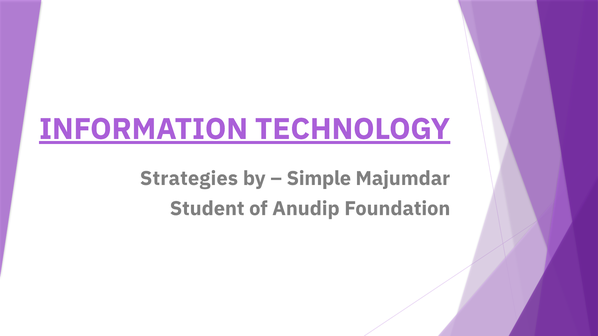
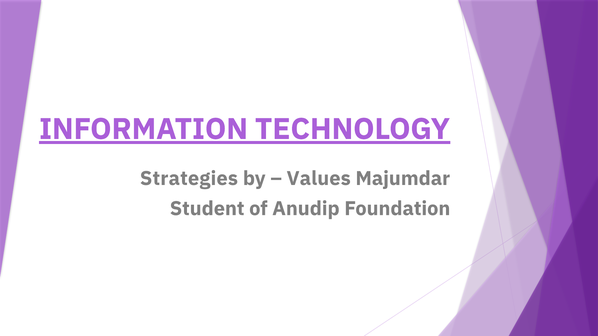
Simple: Simple -> Values (319, 179)
